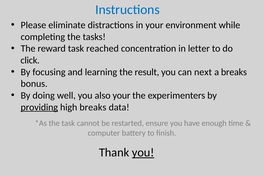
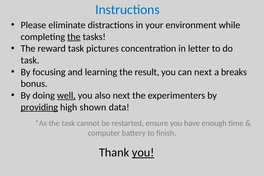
the underline: none -> present (74, 37)
reached: reached -> pictures (102, 49)
click: click -> task (30, 60)
well underline: none -> present (66, 95)
also your: your -> next (121, 95)
high breaks: breaks -> shown (93, 107)
